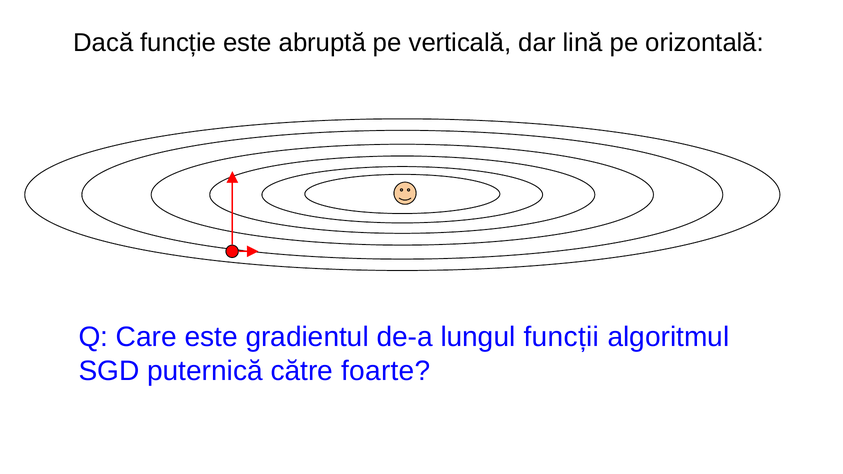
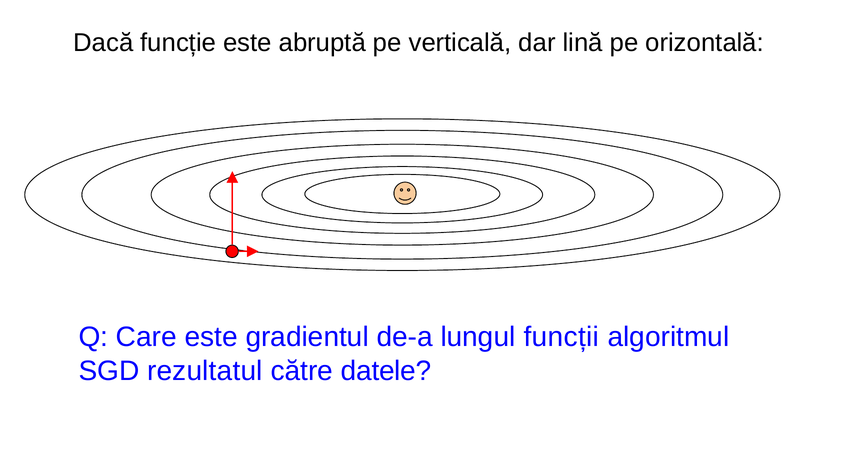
puternică: puternică -> rezultatul (205, 371)
foarte: foarte -> datele (386, 371)
